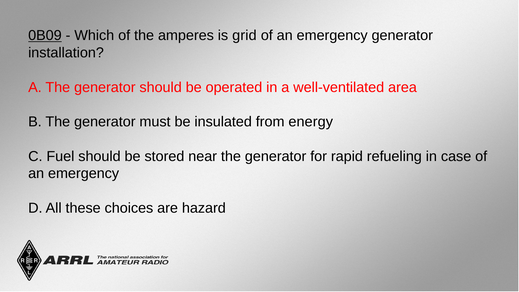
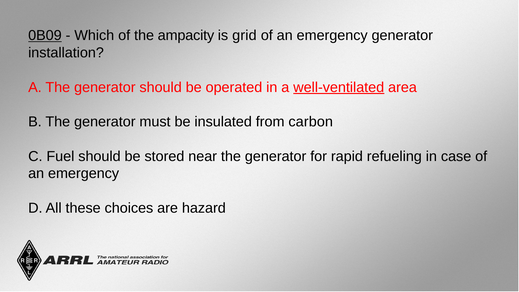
amperes: amperes -> ampacity (186, 35)
well-ventilated underline: none -> present (339, 87)
energy: energy -> carbon (311, 122)
